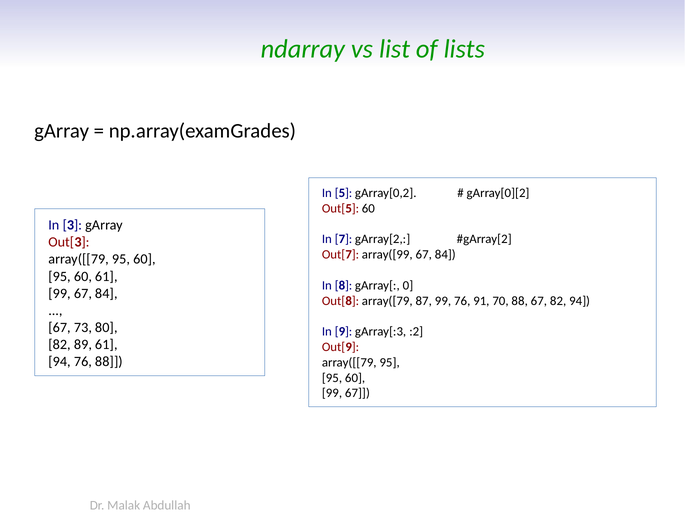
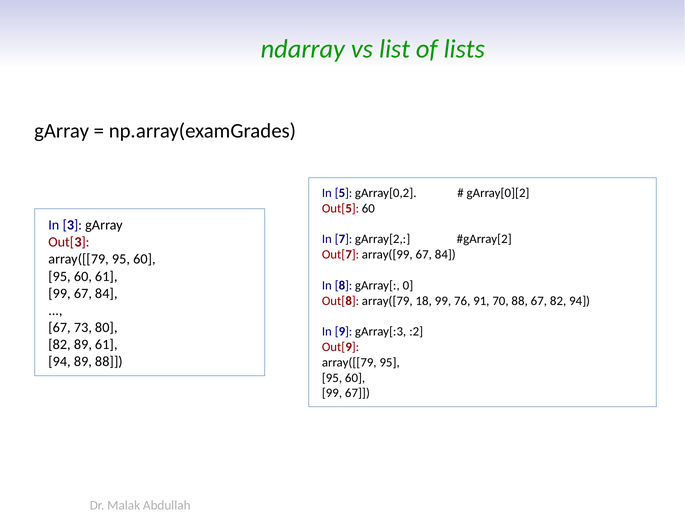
87: 87 -> 18 (424, 301)
94 76: 76 -> 89 (83, 362)
